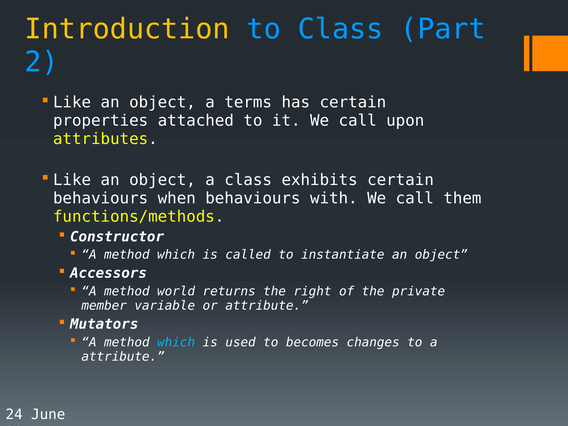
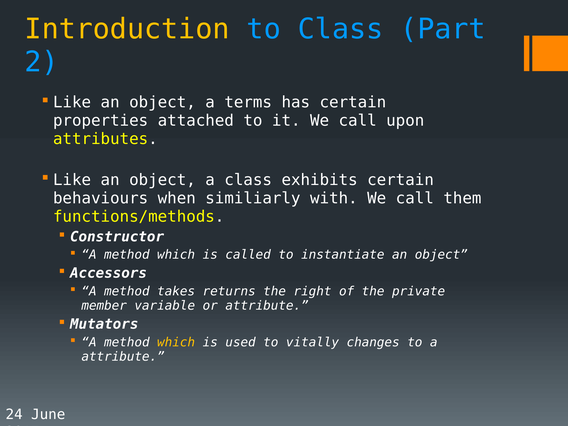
when behaviours: behaviours -> similiarly (253, 198)
world: world -> takes (176, 291)
which colour: light blue -> yellow (176, 342)
becomes: becomes -> vitally (313, 342)
